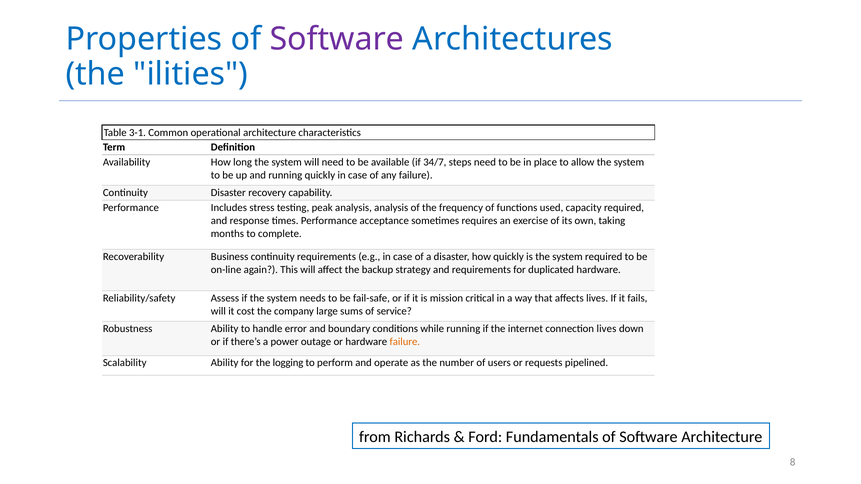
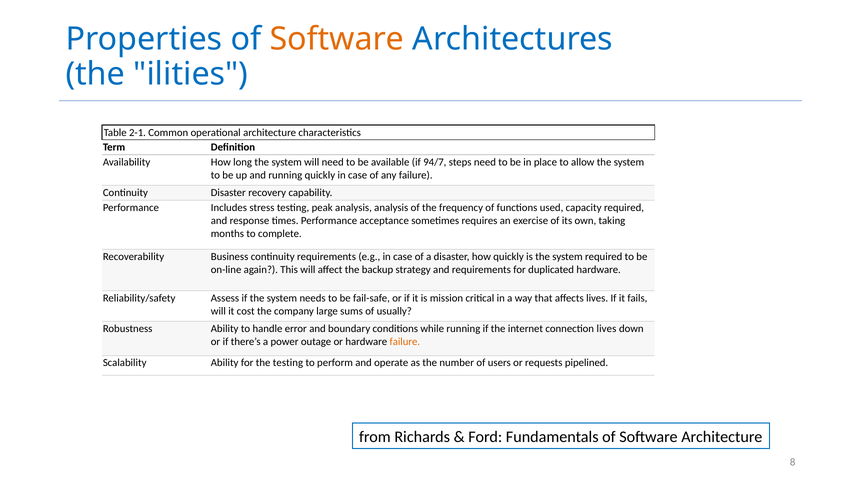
Software colour: purple -> orange (337, 39)
3-1: 3-1 -> 2-1 (137, 133)
34/7: 34/7 -> 94/7 (435, 162)
service: service -> usually (394, 311)
the logging: logging -> testing (288, 363)
